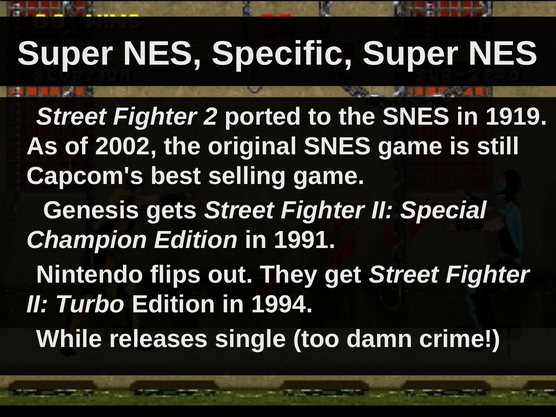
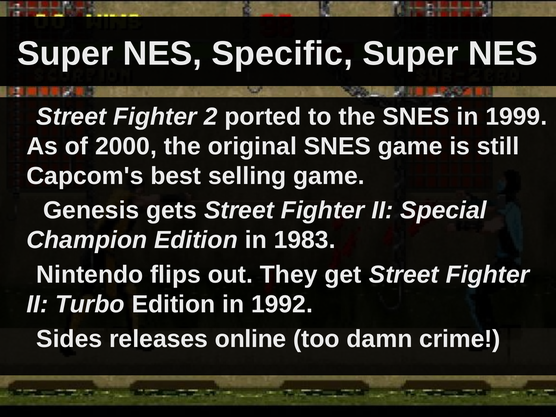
1919: 1919 -> 1999 (516, 117)
2002: 2002 -> 2000 (126, 146)
1991: 1991 -> 1983 (305, 240)
1994: 1994 -> 1992 (282, 304)
While: While -> Sides (69, 339)
single: single -> online (251, 339)
